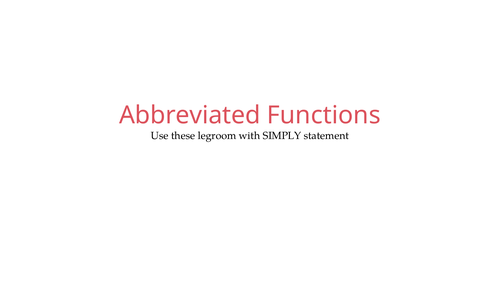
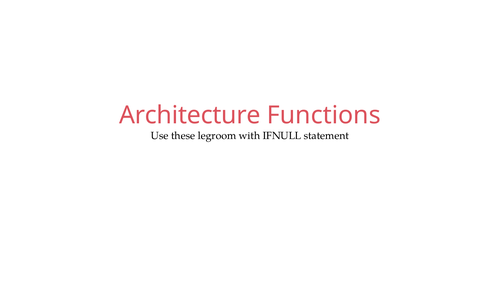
Abbreviated: Abbreviated -> Architecture (190, 115)
SIMPLY: SIMPLY -> IFNULL (282, 136)
